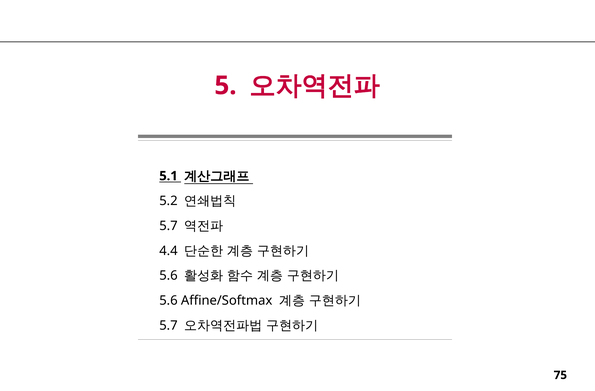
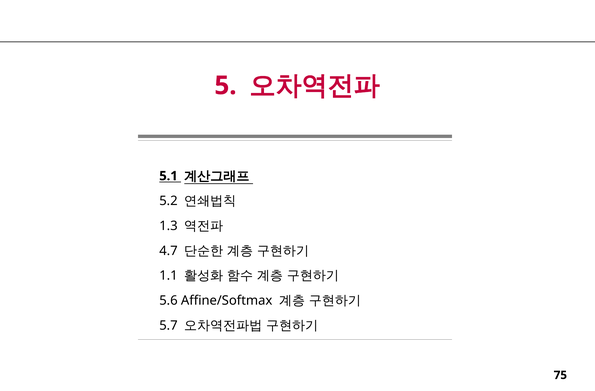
5.7: 5.7 -> 1.3 (168, 226)
4.4: 4.4 -> 4.7 (168, 251)
5.6: 5.6 -> 1.1 (168, 276)
